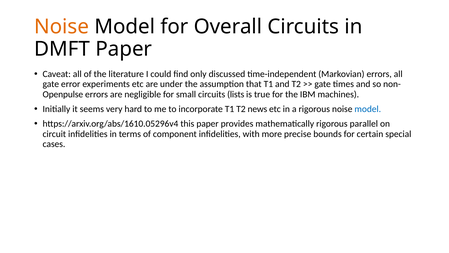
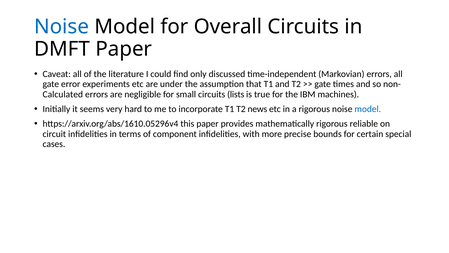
Noise colour: orange -> blue (62, 27)
Openpulse: Openpulse -> Calculated (63, 94)
parallel: parallel -> reliable (364, 124)
